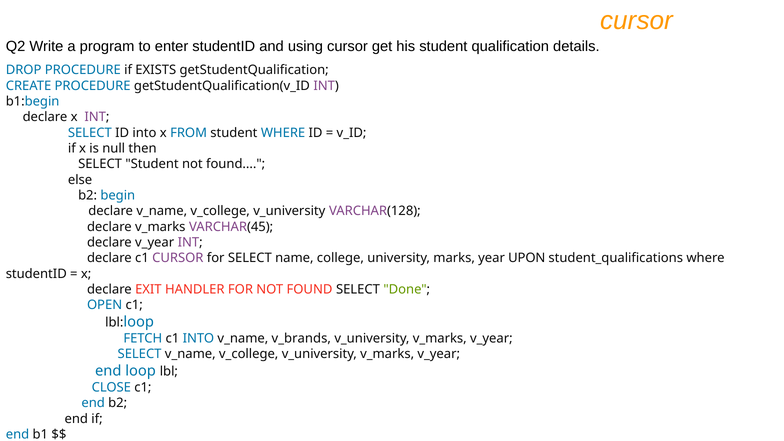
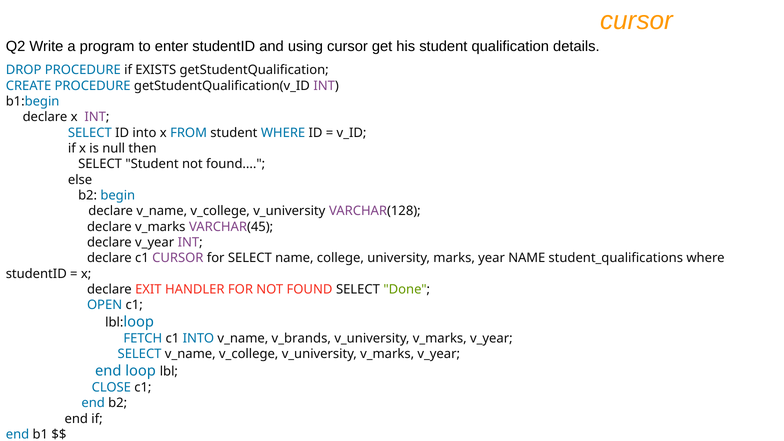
year UPON: UPON -> NAME (527, 258)
